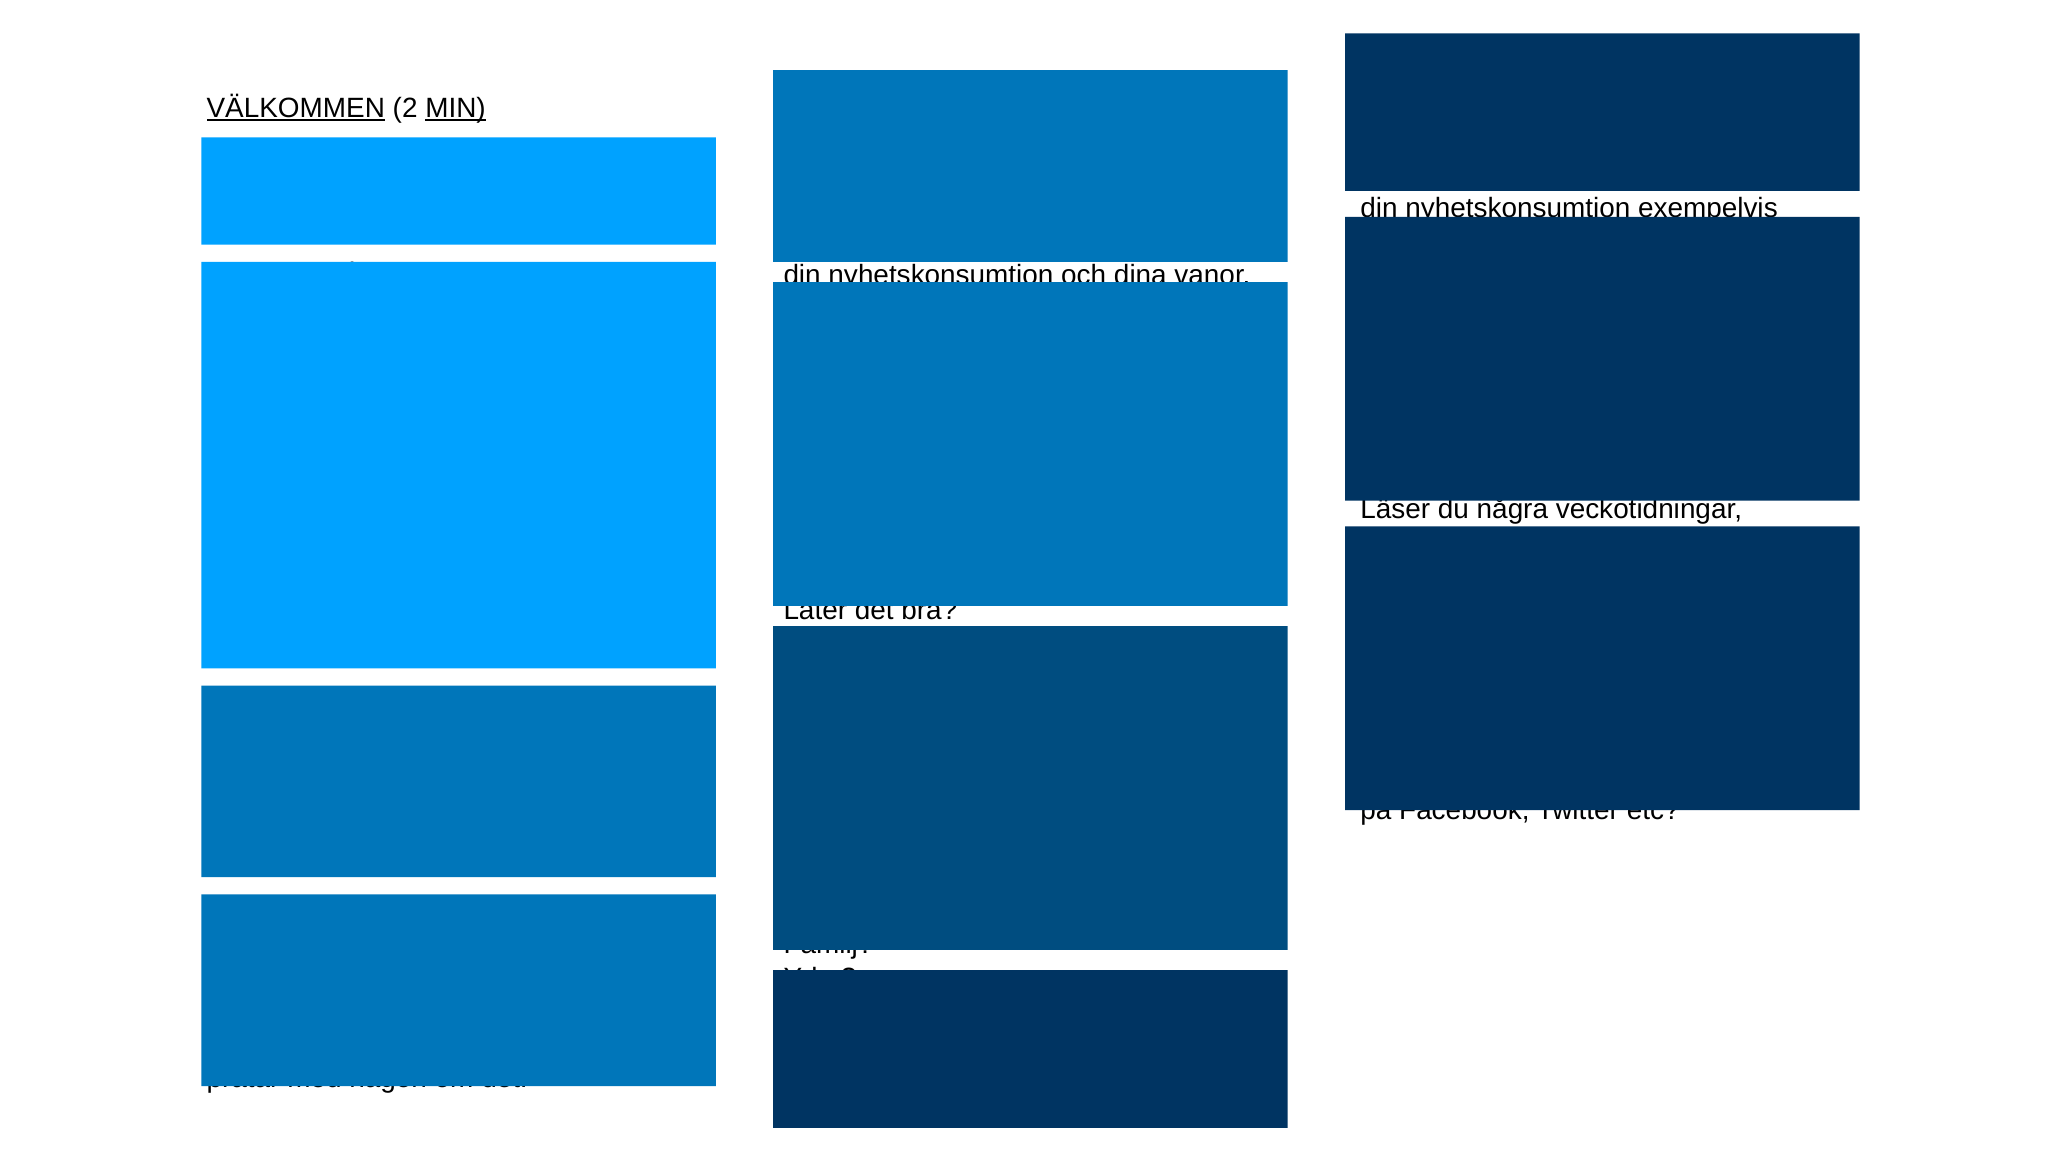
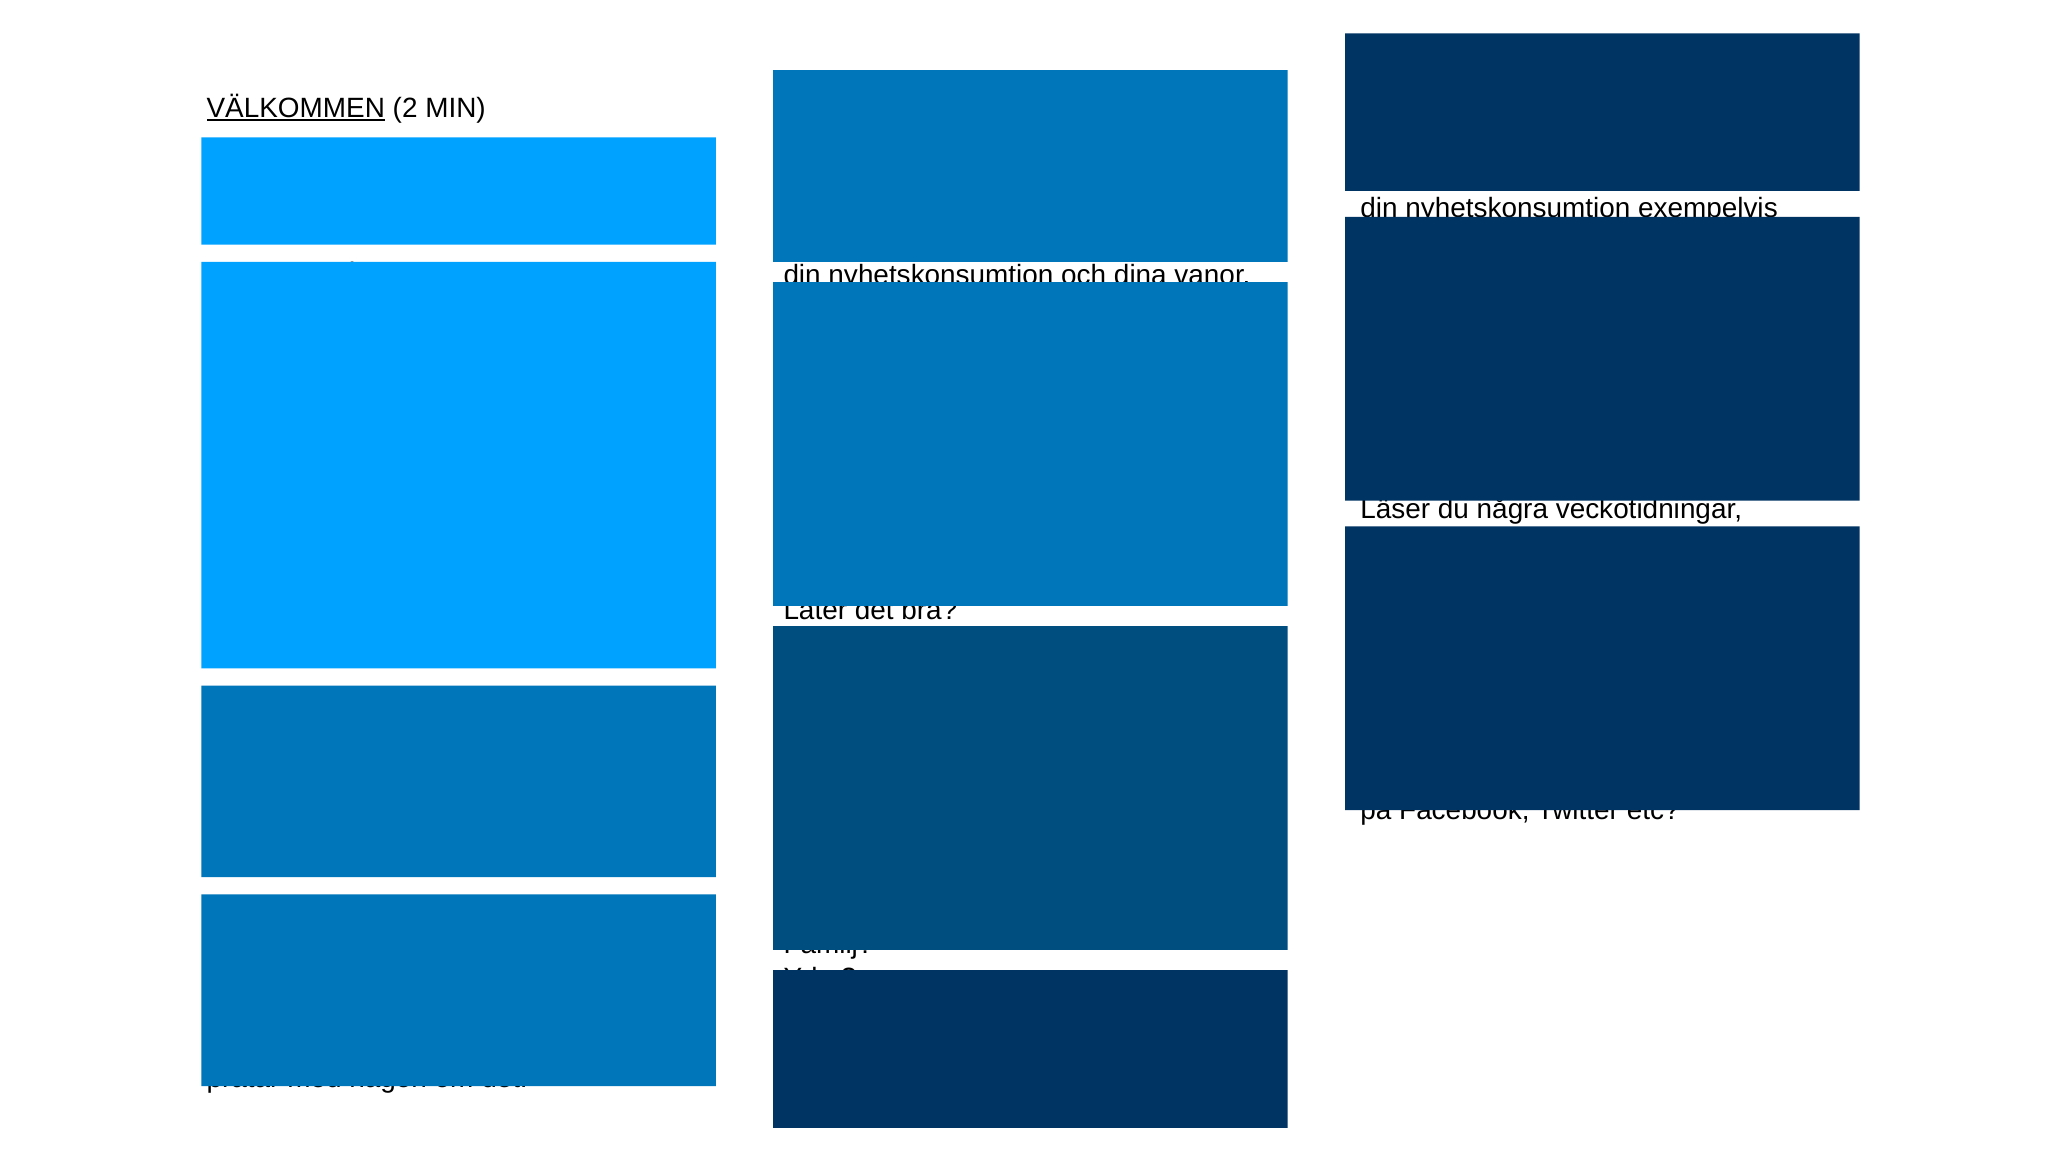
MIN underline: present -> none (456, 108)
